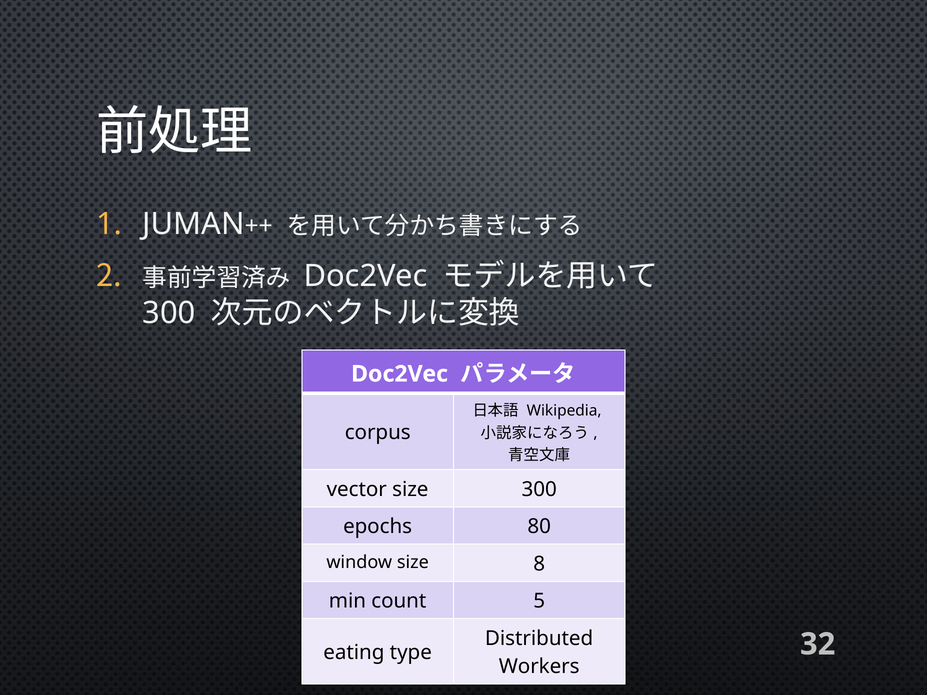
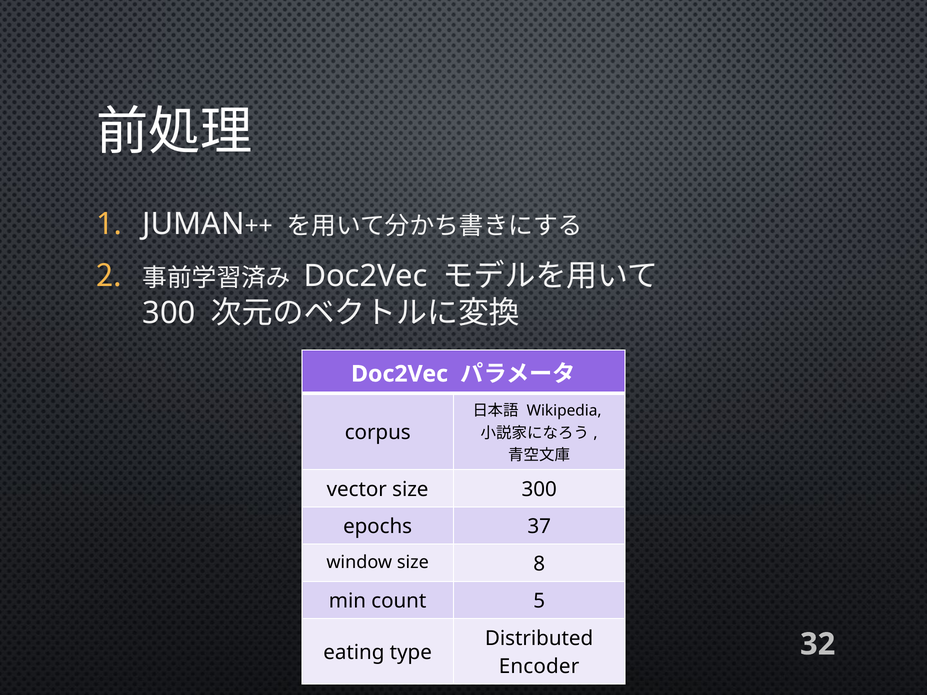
80: 80 -> 37 (539, 527)
Workers: Workers -> Encoder (539, 667)
